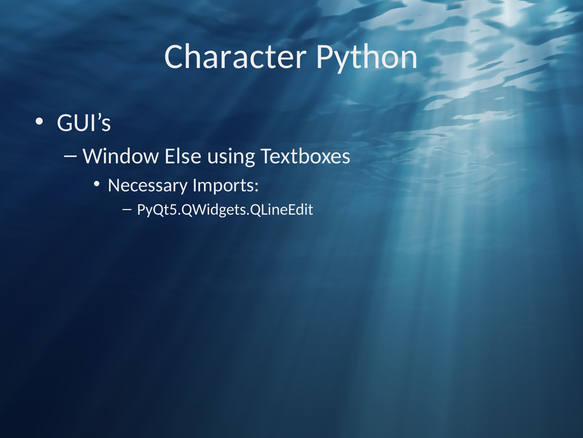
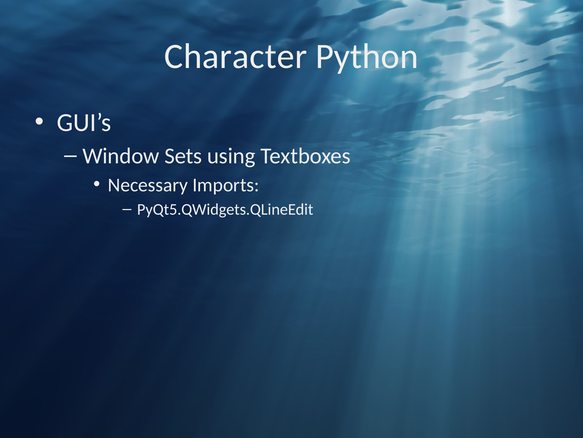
Else: Else -> Sets (183, 156)
